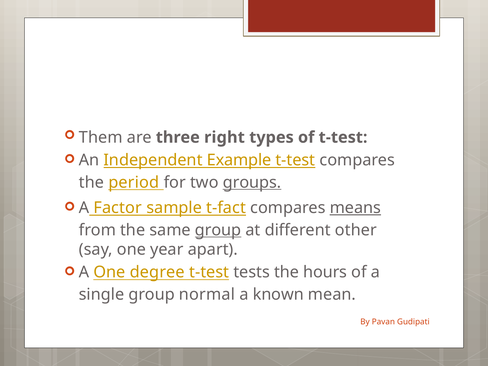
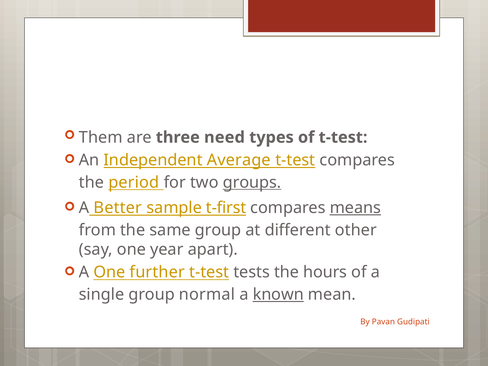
right: right -> need (224, 137)
Example: Example -> Average (239, 160)
Factor: Factor -> Better (118, 208)
t-fact: t-fact -> t-first (226, 208)
group underline: present -> none (218, 230)
degree: degree -> further (157, 272)
known underline: none -> present (278, 294)
